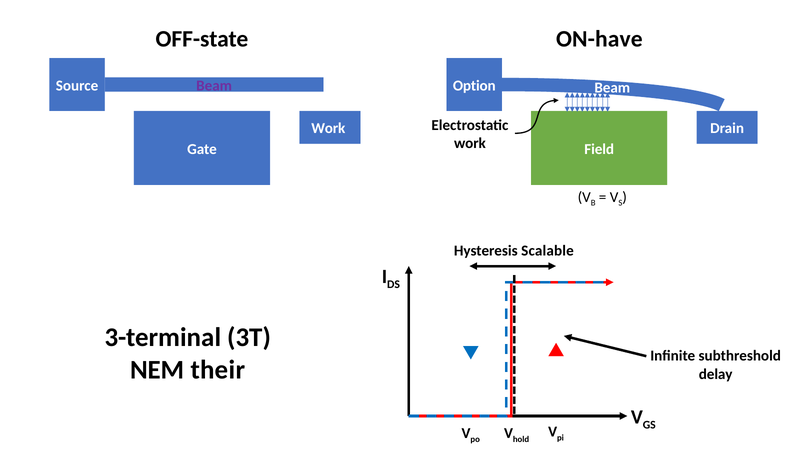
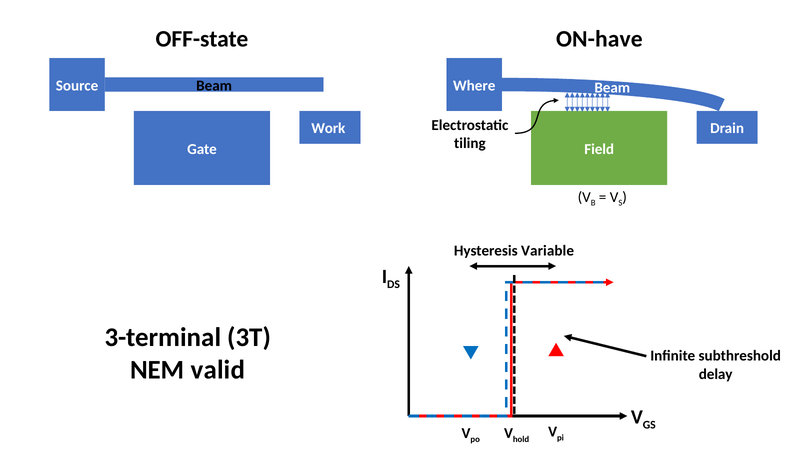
Beam colour: purple -> black (214, 86)
Option: Option -> Where (474, 86)
work: work -> tiling (470, 143)
Scalable: Scalable -> Variable (548, 251)
their: their -> valid (218, 370)
